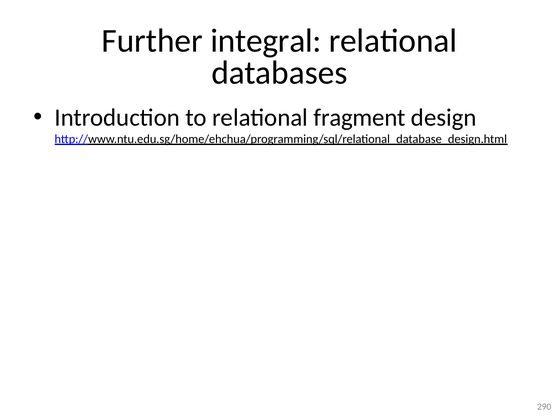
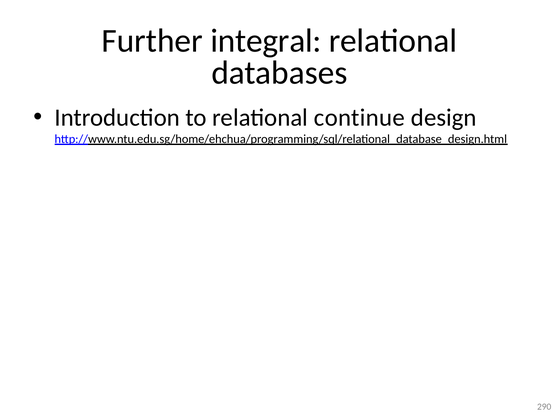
fragment: fragment -> continue (359, 117)
